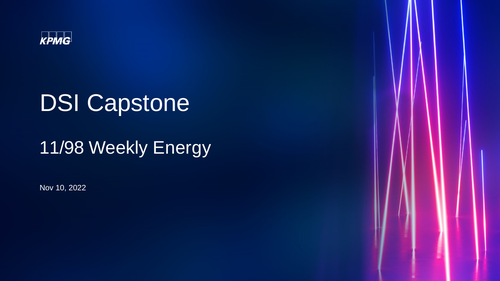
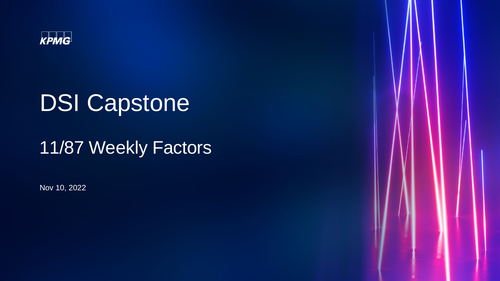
11/98: 11/98 -> 11/87 (62, 148)
Energy: Energy -> Factors (182, 148)
